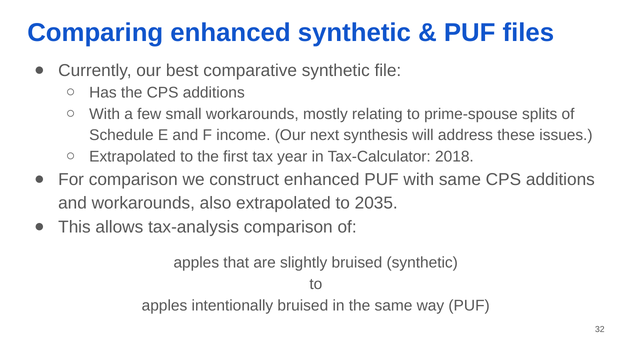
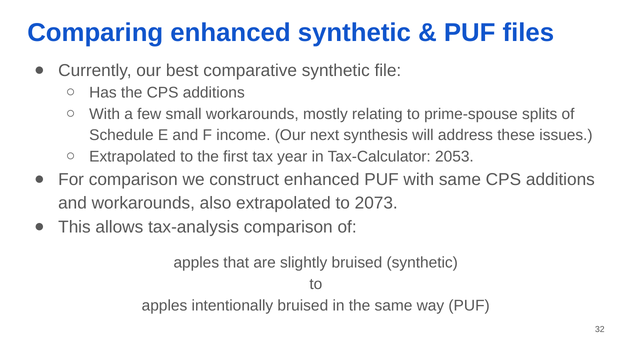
2018: 2018 -> 2053 (454, 157)
2035: 2035 -> 2073 (376, 203)
